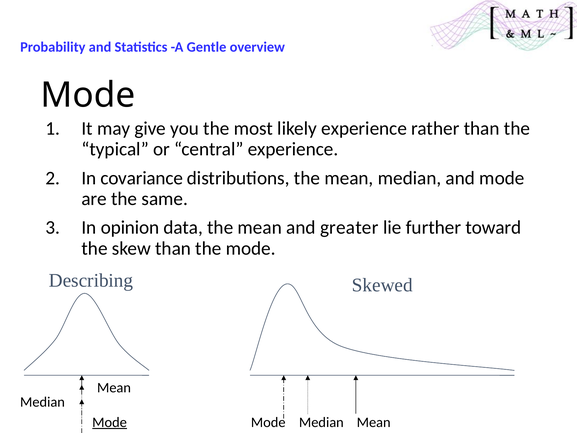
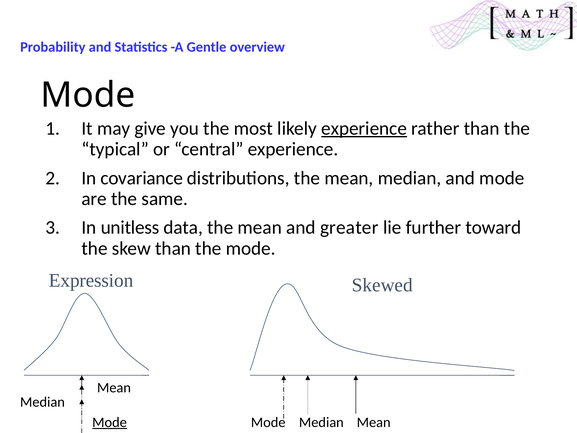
experience underline: none -> present (364, 128)
opinion: opinion -> unitless (130, 227)
Describing: Describing -> Expression (91, 280)
